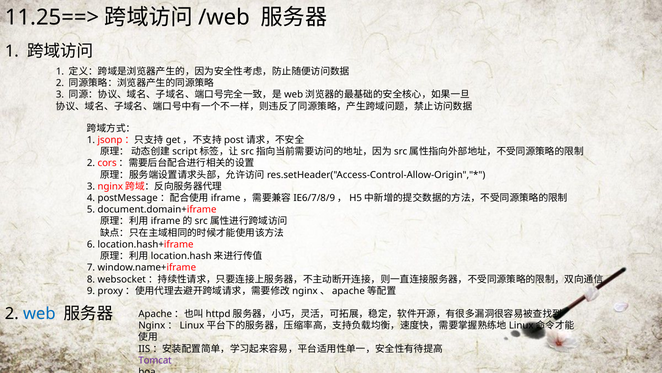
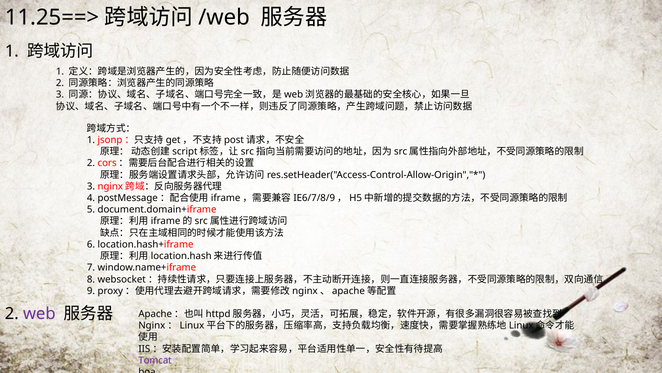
web colour: blue -> purple (39, 313)
